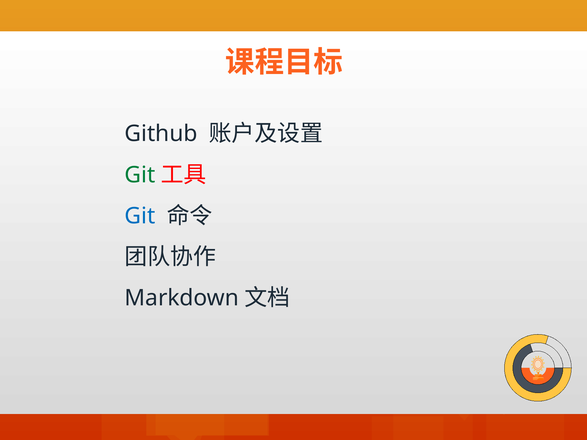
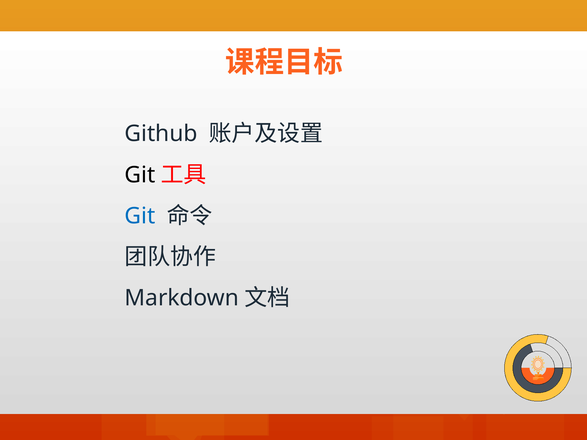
Git colour: green -> black (140, 175)
